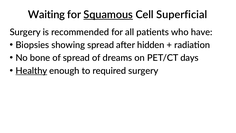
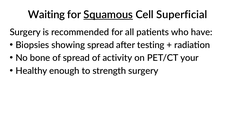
hidden: hidden -> testing (151, 45)
dreams: dreams -> activity (117, 58)
days: days -> your (190, 58)
Healthy underline: present -> none (31, 71)
required: required -> strength (109, 71)
